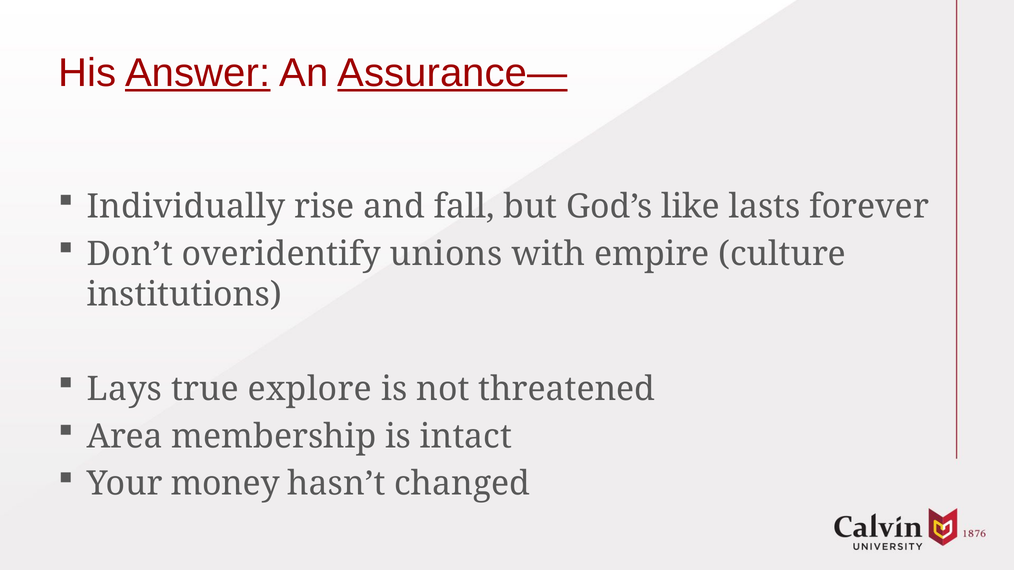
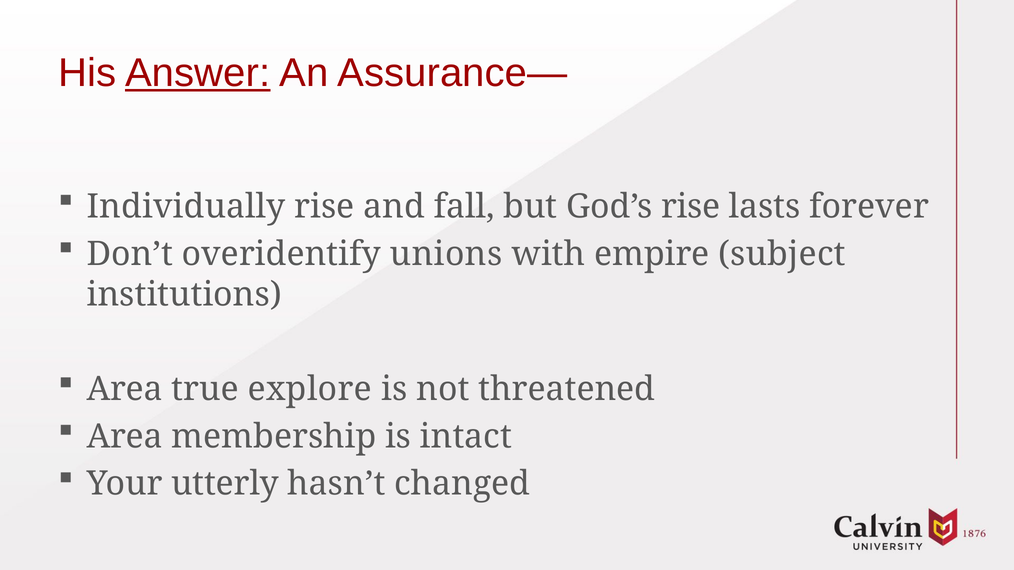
Assurance— underline: present -> none (452, 73)
God’s like: like -> rise (691, 207)
culture: culture -> subject (782, 254)
Lays: Lays -> Area (125, 389)
money: money -> utterly (225, 484)
